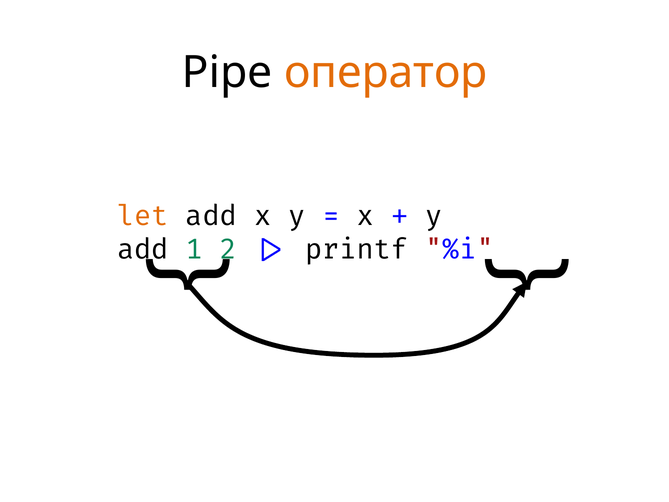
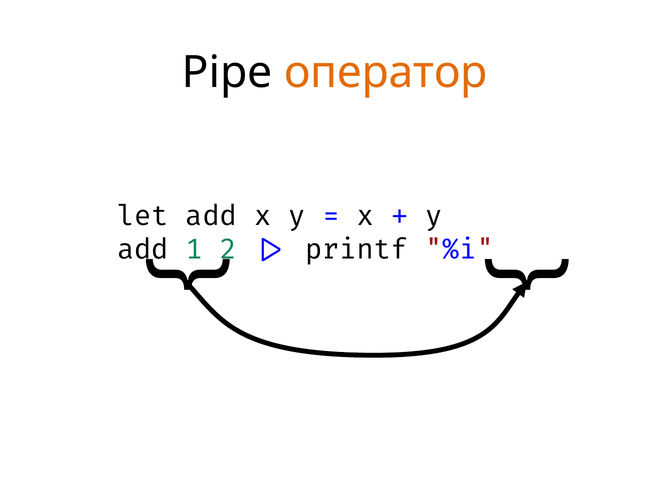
let colour: orange -> black (143, 216)
